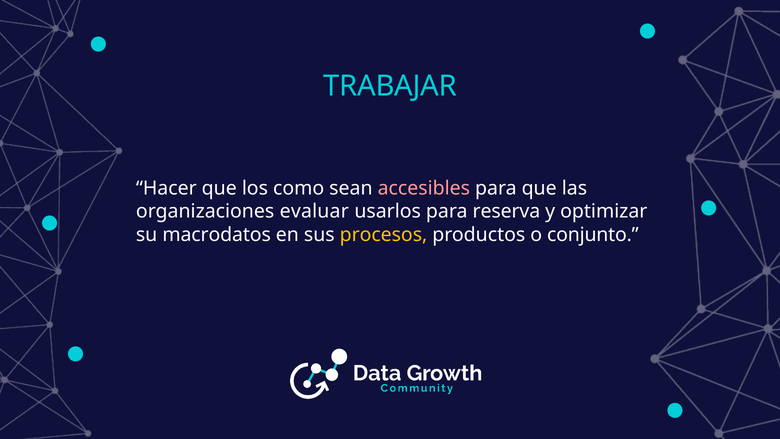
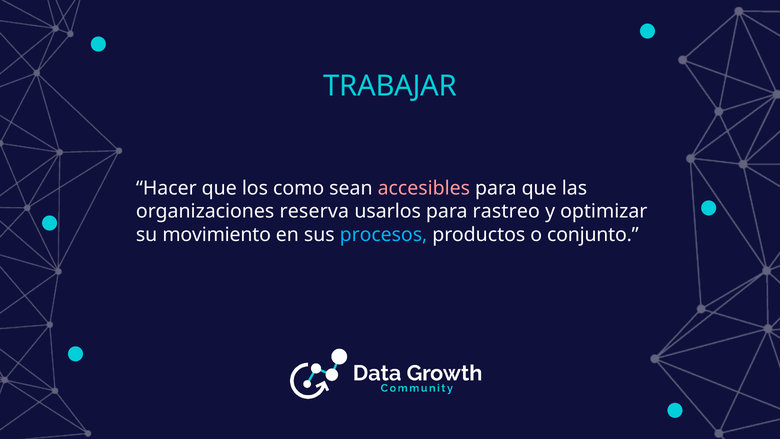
evaluar: evaluar -> reserva (314, 211)
reserva: reserva -> rastreo (506, 211)
macrodatos: macrodatos -> movimiento (217, 235)
procesos colour: yellow -> light blue (383, 235)
